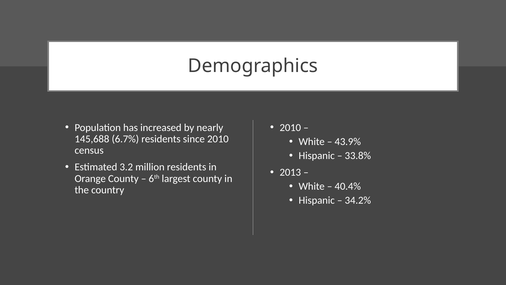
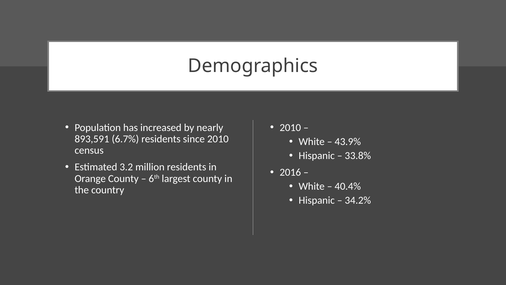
145,688: 145,688 -> 893,591 (92, 139)
2013: 2013 -> 2016 (290, 172)
